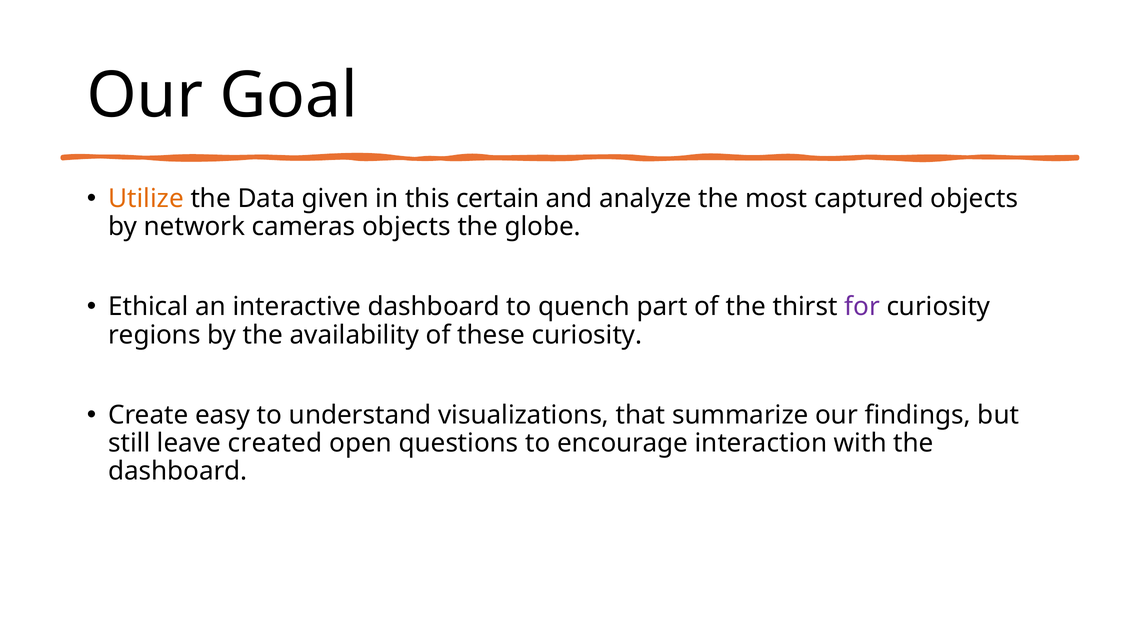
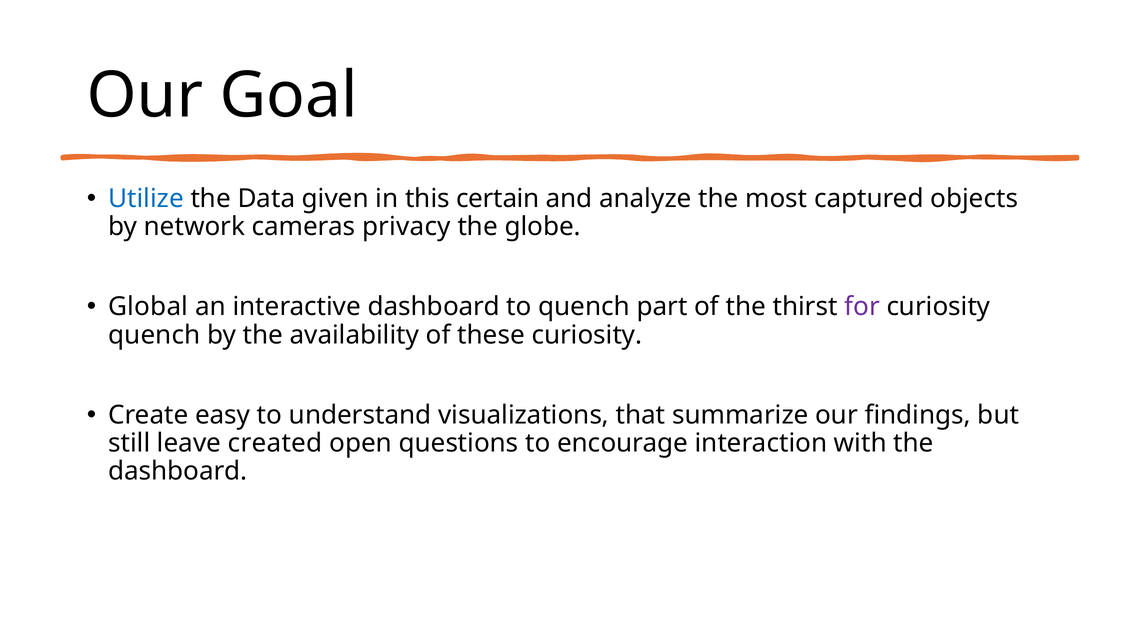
Utilize colour: orange -> blue (146, 199)
cameras objects: objects -> privacy (406, 227)
Ethical: Ethical -> Global (148, 307)
regions: regions -> quench (154, 335)
